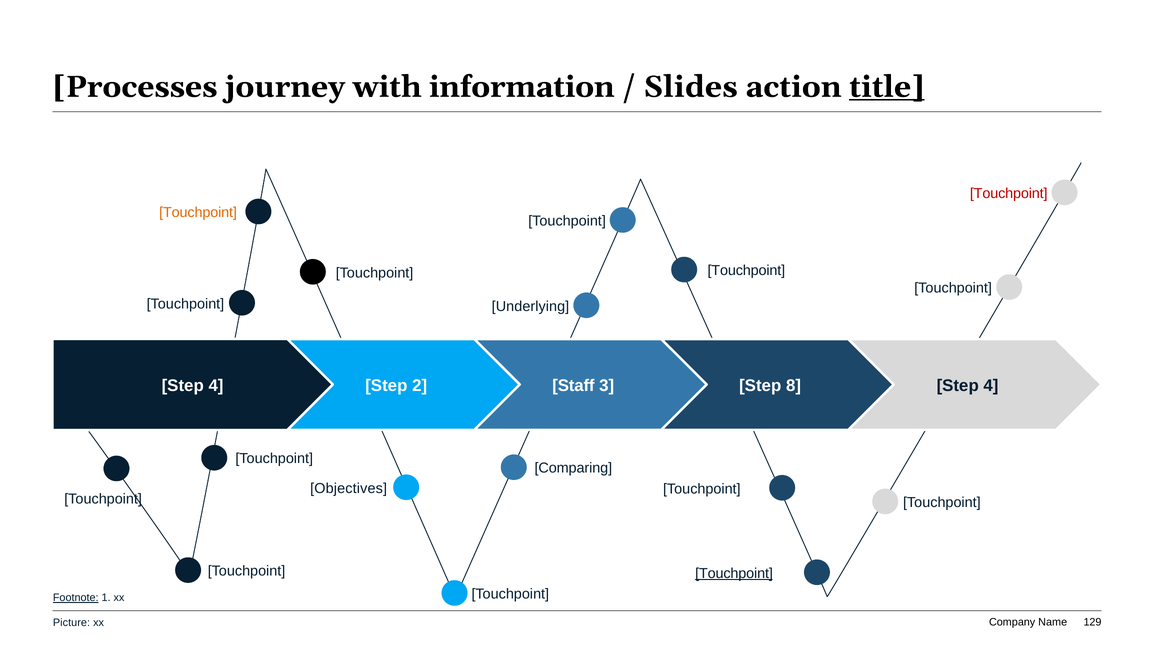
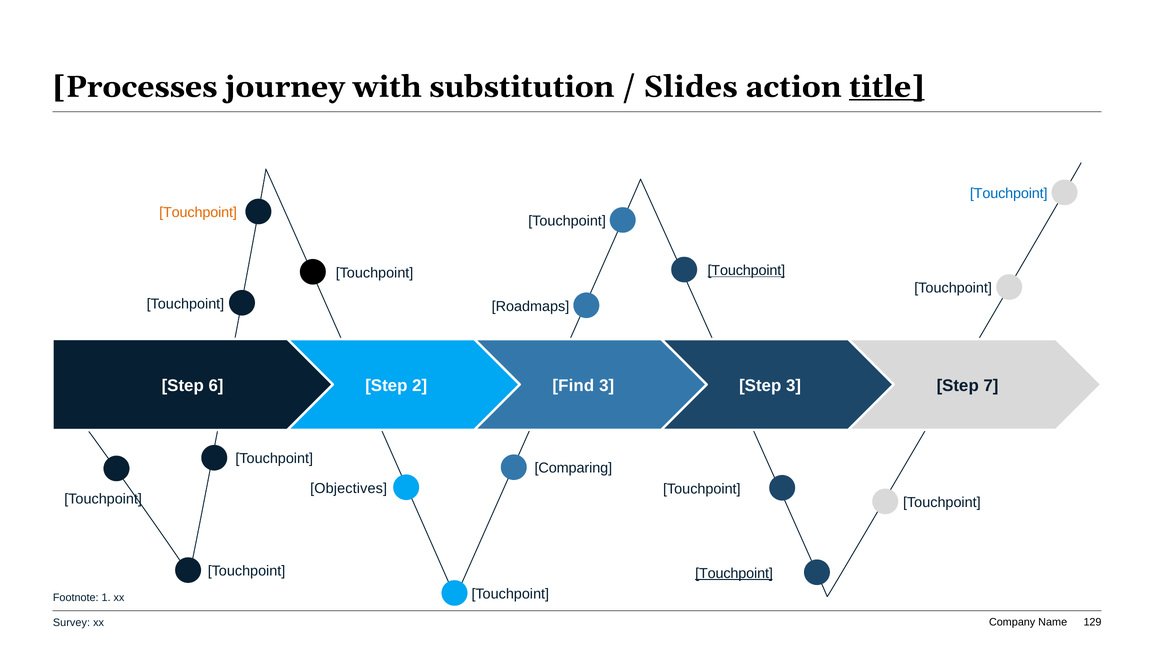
information: information -> substitution (522, 87)
Touchpoint colour: red -> blue (1009, 193)
Touchpoint underline: none -> present (746, 271)
Underlying: Underlying -> Roadmaps (531, 306)
4: 4 -> 6 (216, 386)
Staff: Staff -> Find (573, 386)
Step 8: 8 -> 3 (794, 386)
4: 4 -> 7 (991, 386)
Footnote underline: present -> none (76, 598)
Picture: Picture -> Survey (71, 623)
